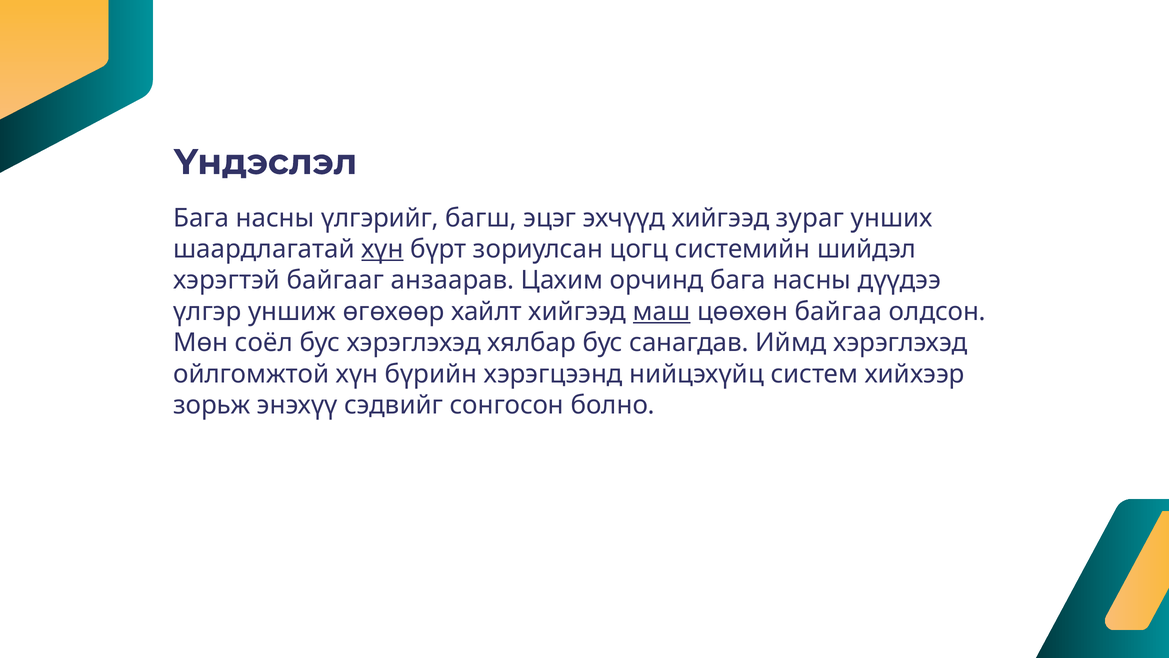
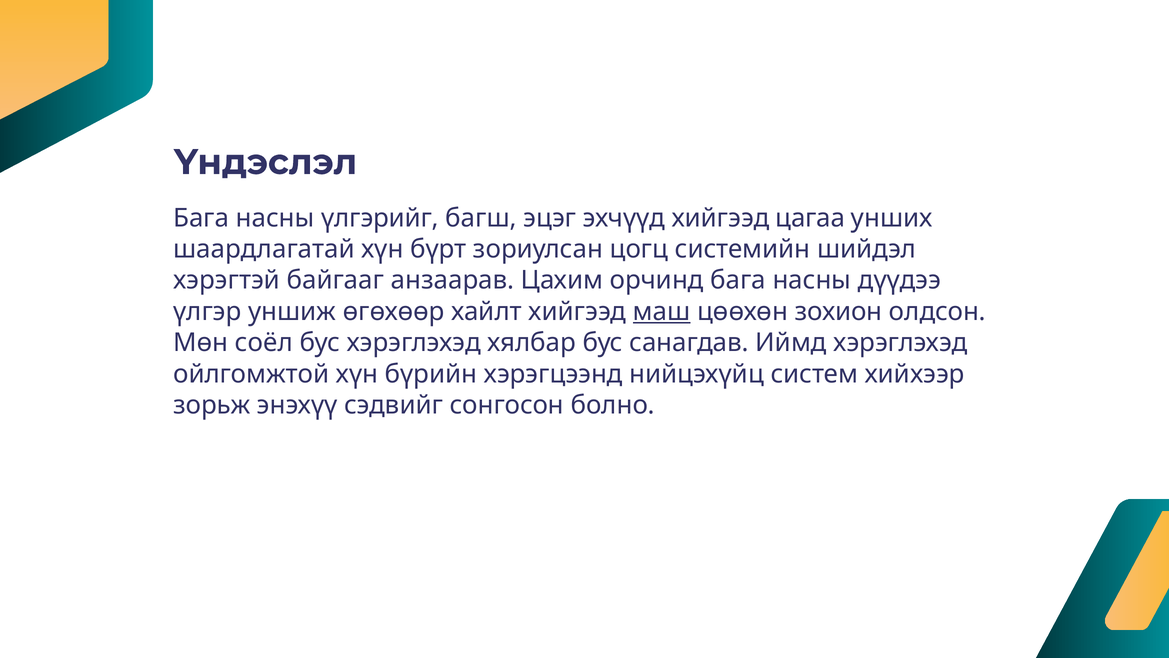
зураг: зураг -> цагаа (810, 218)
хүн underline: present -> none (382, 249)
байгаа: байгаа -> зохион (839, 311)
